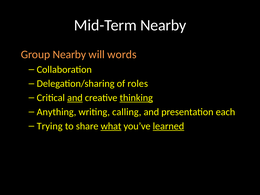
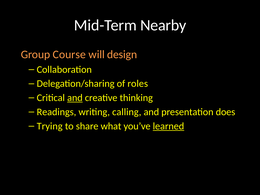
Group Nearby: Nearby -> Course (69, 55)
words: words -> design (122, 55)
thinking underline: present -> none (136, 98)
Anything: Anything -> Readings (56, 112)
each: each -> does (225, 112)
what underline: present -> none (111, 126)
